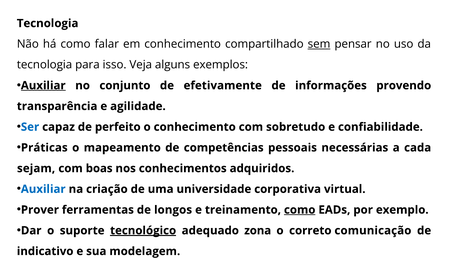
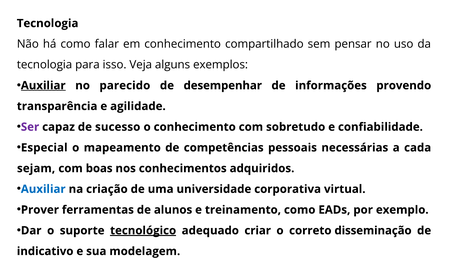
sem underline: present -> none (319, 44)
conjunto: conjunto -> parecido (125, 85)
efetivamente: efetivamente -> desempenhar (223, 85)
Ser colour: blue -> purple (30, 127)
perfeito: perfeito -> sucesso (118, 127)
Práticas: Práticas -> Especial (44, 148)
longos: longos -> alunos (173, 210)
como underline: present -> none (300, 210)
zona: zona -> criar (258, 230)
comunicação: comunicação -> disseminação (373, 230)
